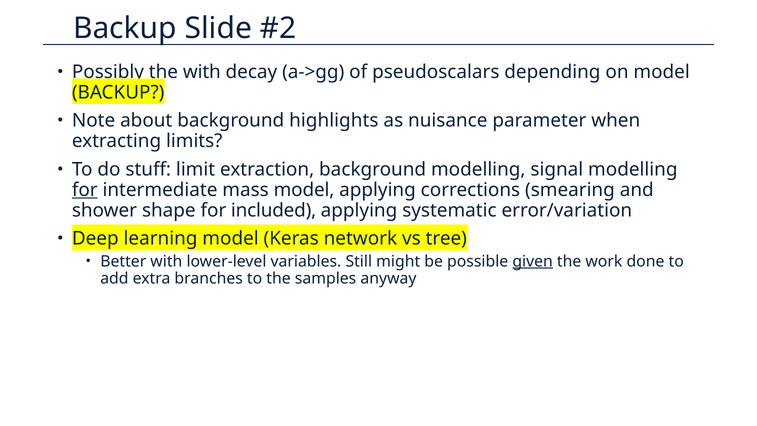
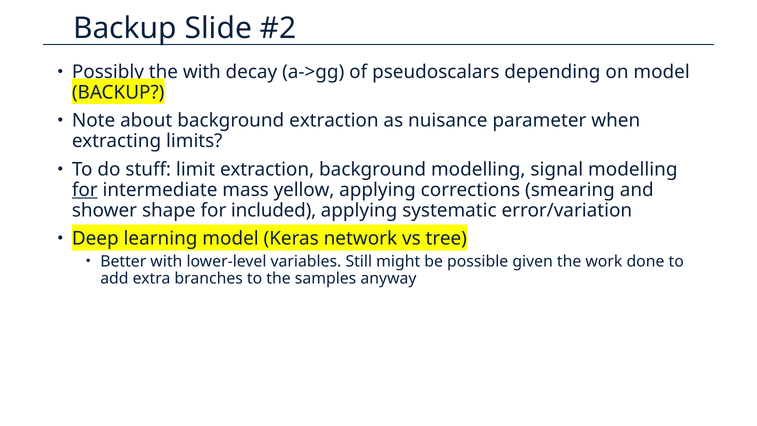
background highlights: highlights -> extraction (334, 121)
mass model: model -> yellow (304, 190)
given underline: present -> none (533, 261)
